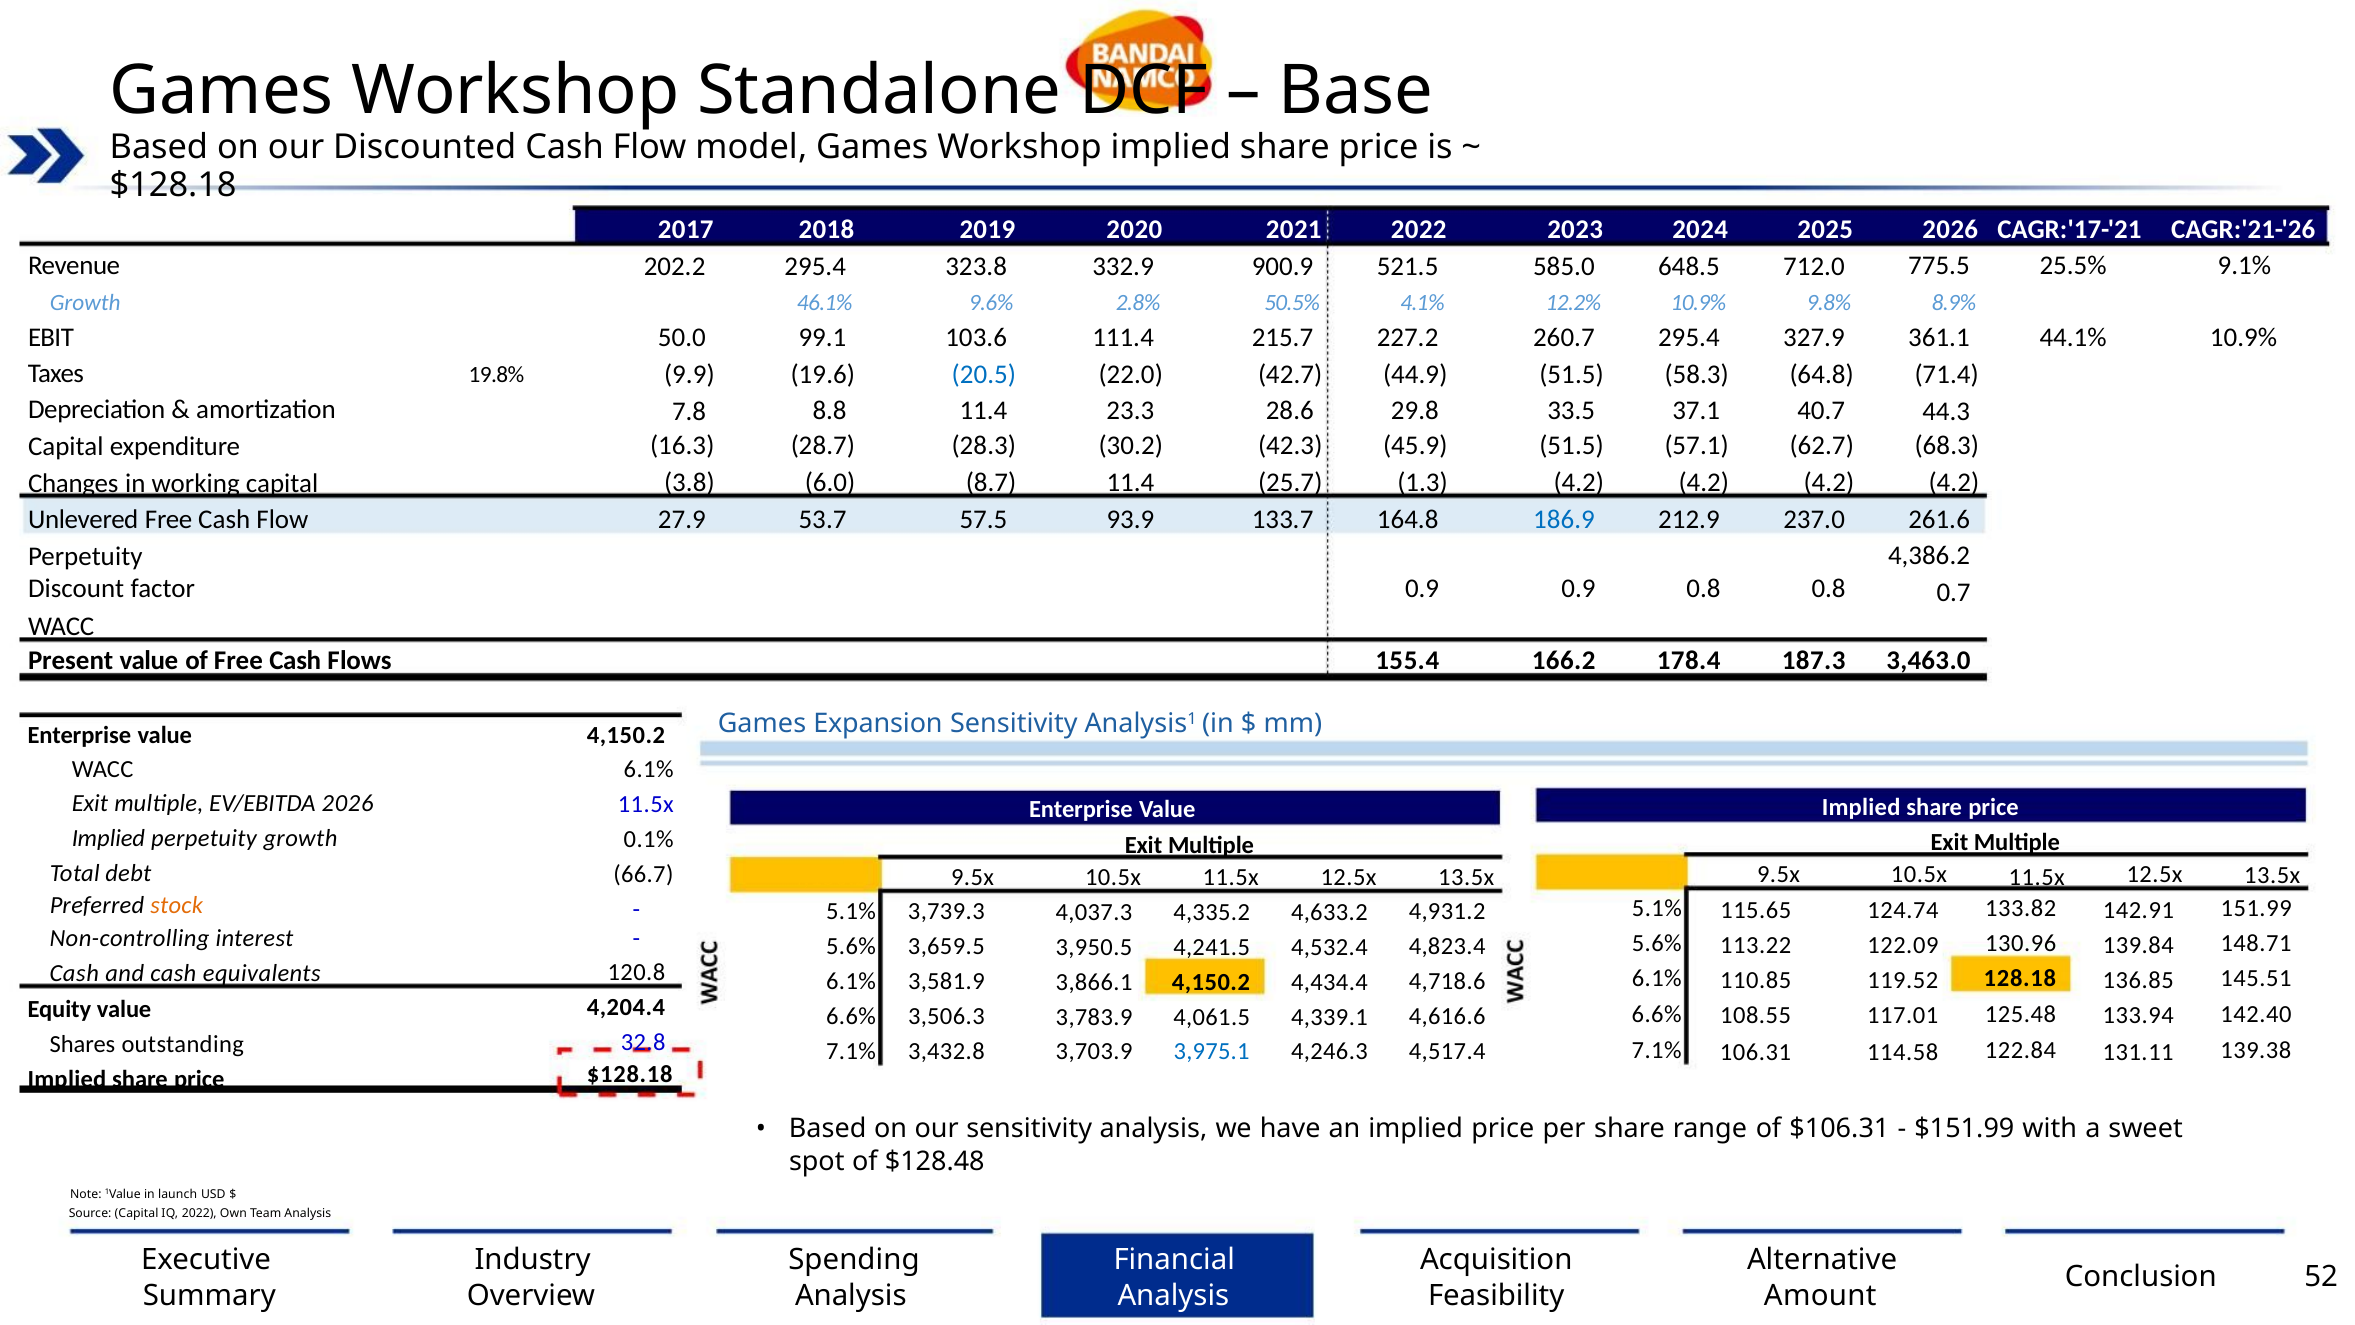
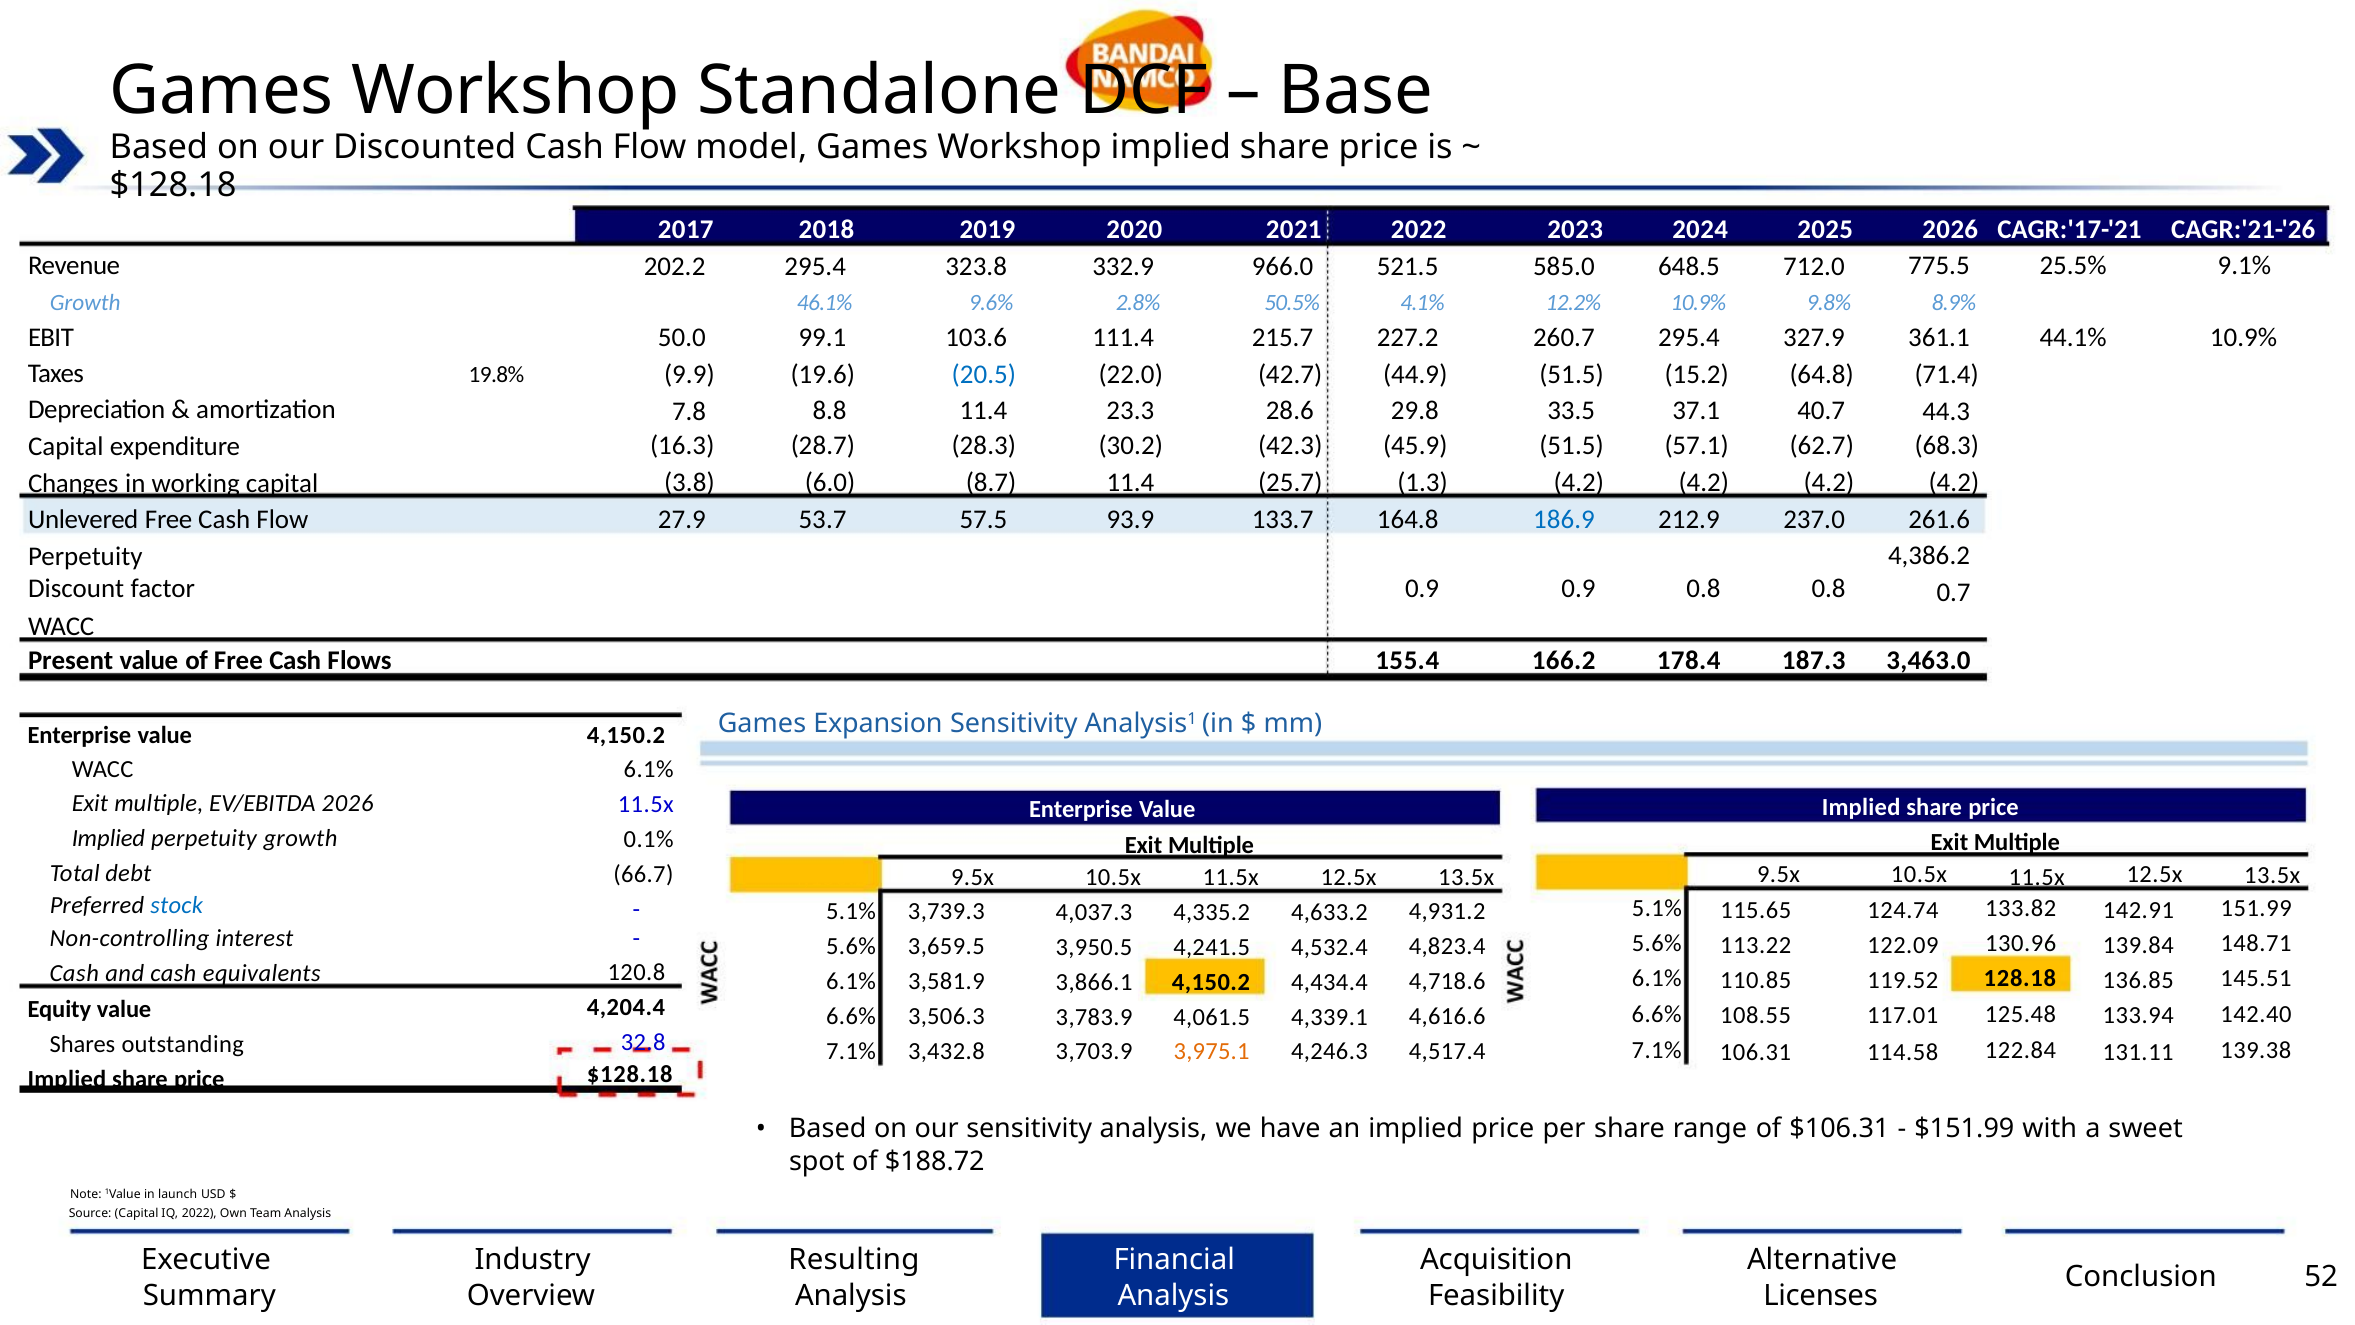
900.9: 900.9 -> 966.0 (1283, 267)
58.3: 58.3 -> 15.2 (1697, 374)
stock colour: orange -> blue (177, 905)
3,975.1 colour: blue -> orange (1212, 1051)
$128.48: $128.48 -> $188.72 (935, 1161)
Spending: Spending -> Resulting (854, 1259)
Amount: Amount -> Licenses (1821, 1296)
